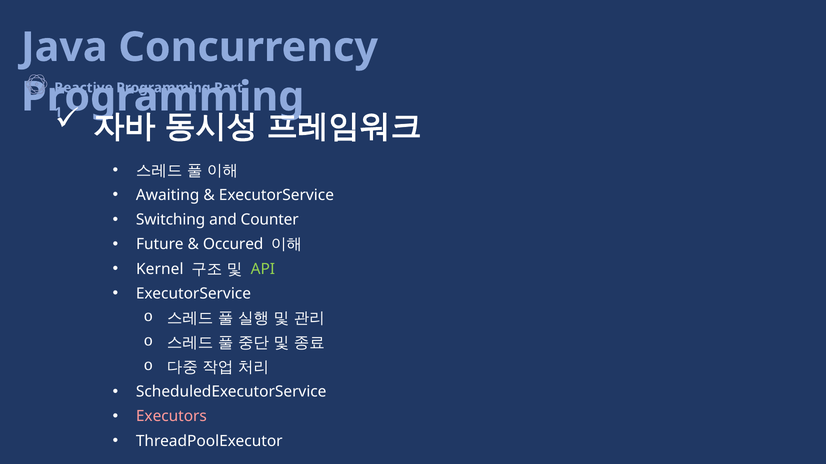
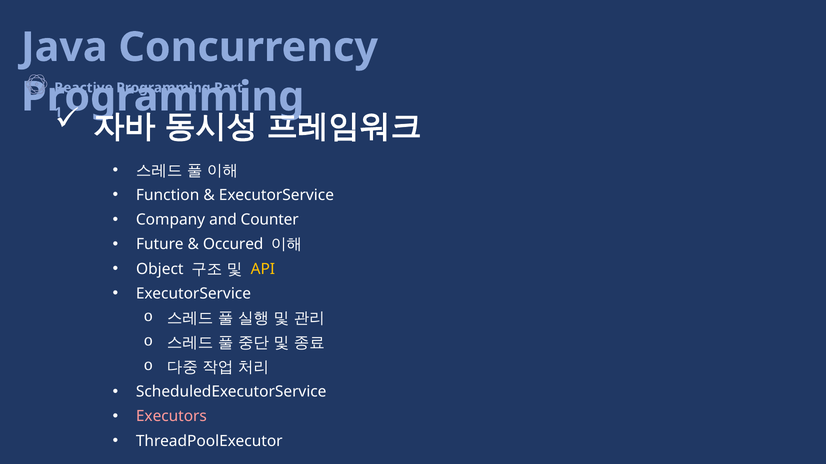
Awaiting: Awaiting -> Function (168, 195)
Switching: Switching -> Company (171, 220)
Kernel: Kernel -> Object (160, 269)
API colour: light green -> yellow (263, 269)
